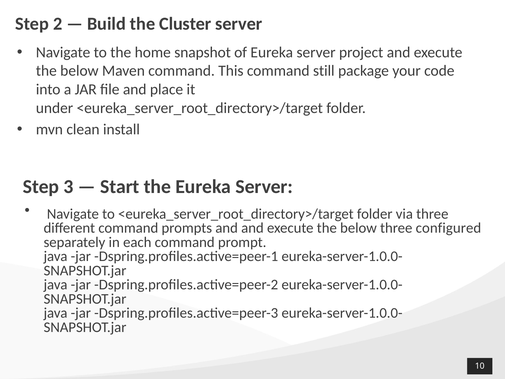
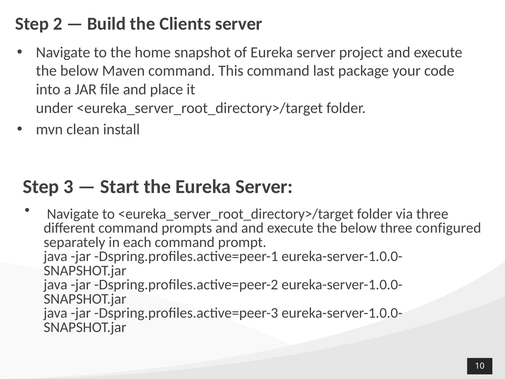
Cluster: Cluster -> Clients (185, 24)
still: still -> last (324, 71)
